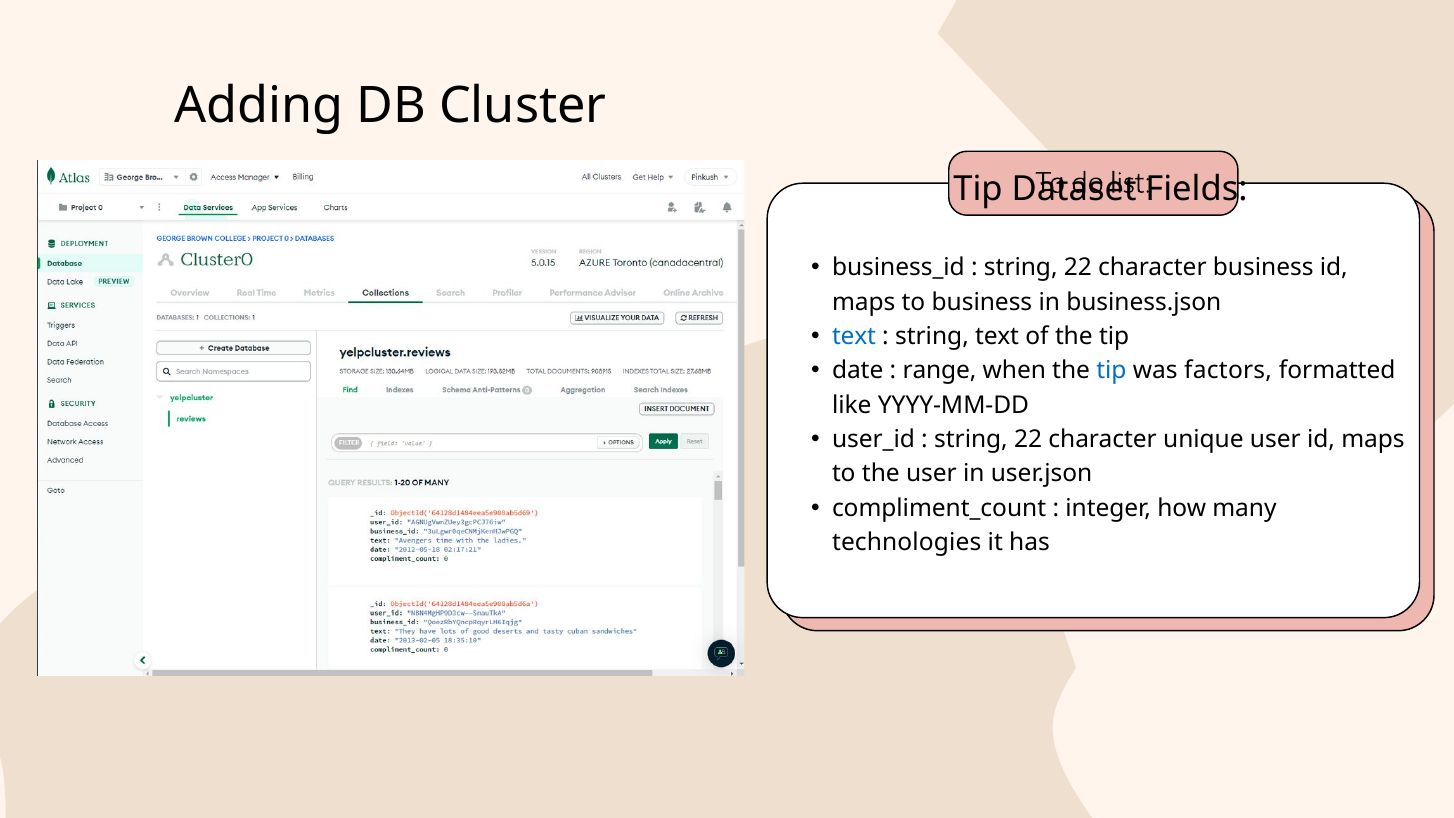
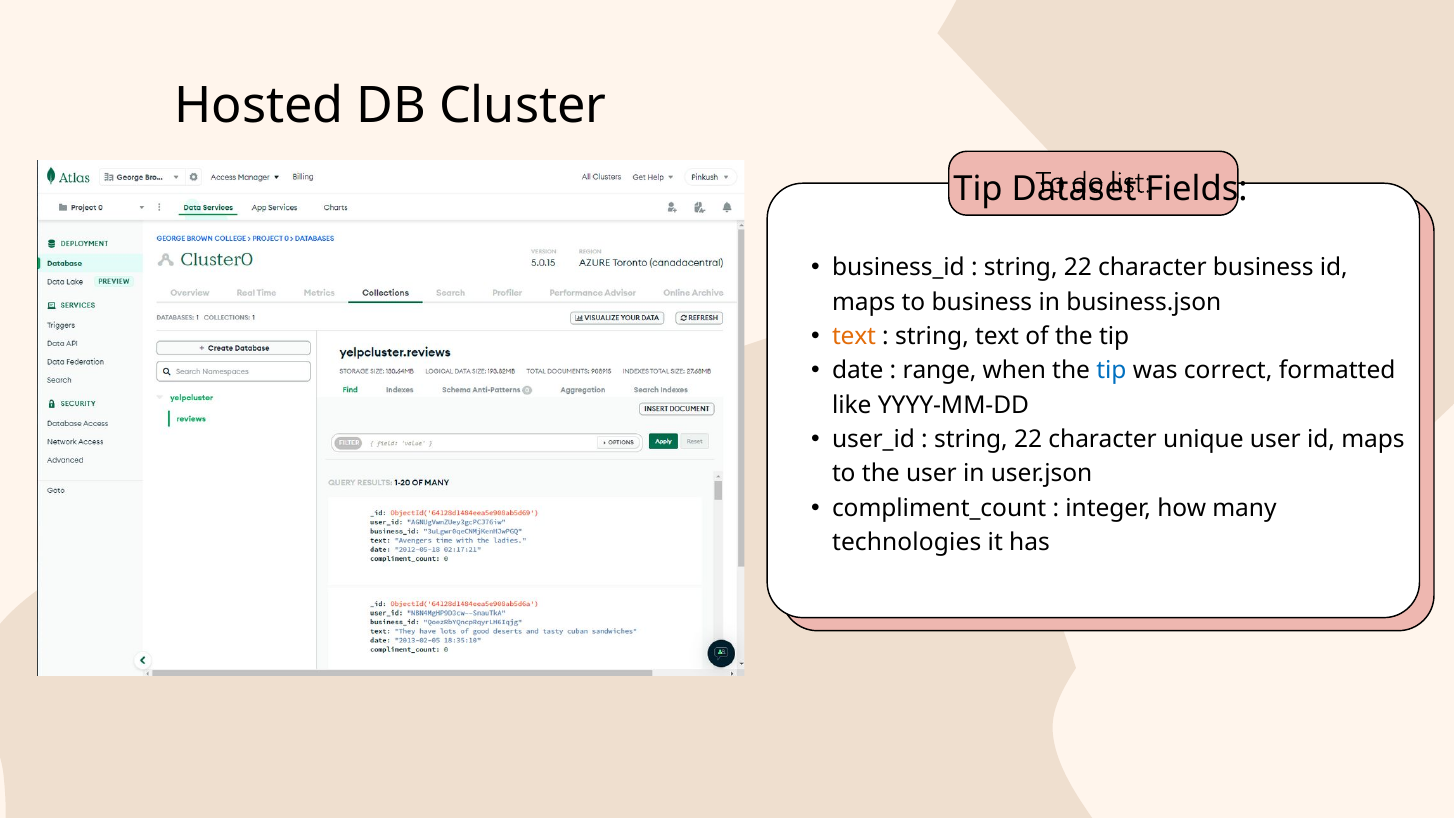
Adding: Adding -> Hosted (259, 106)
text colour: blue -> orange (854, 336)
factors: factors -> correct (1228, 371)
